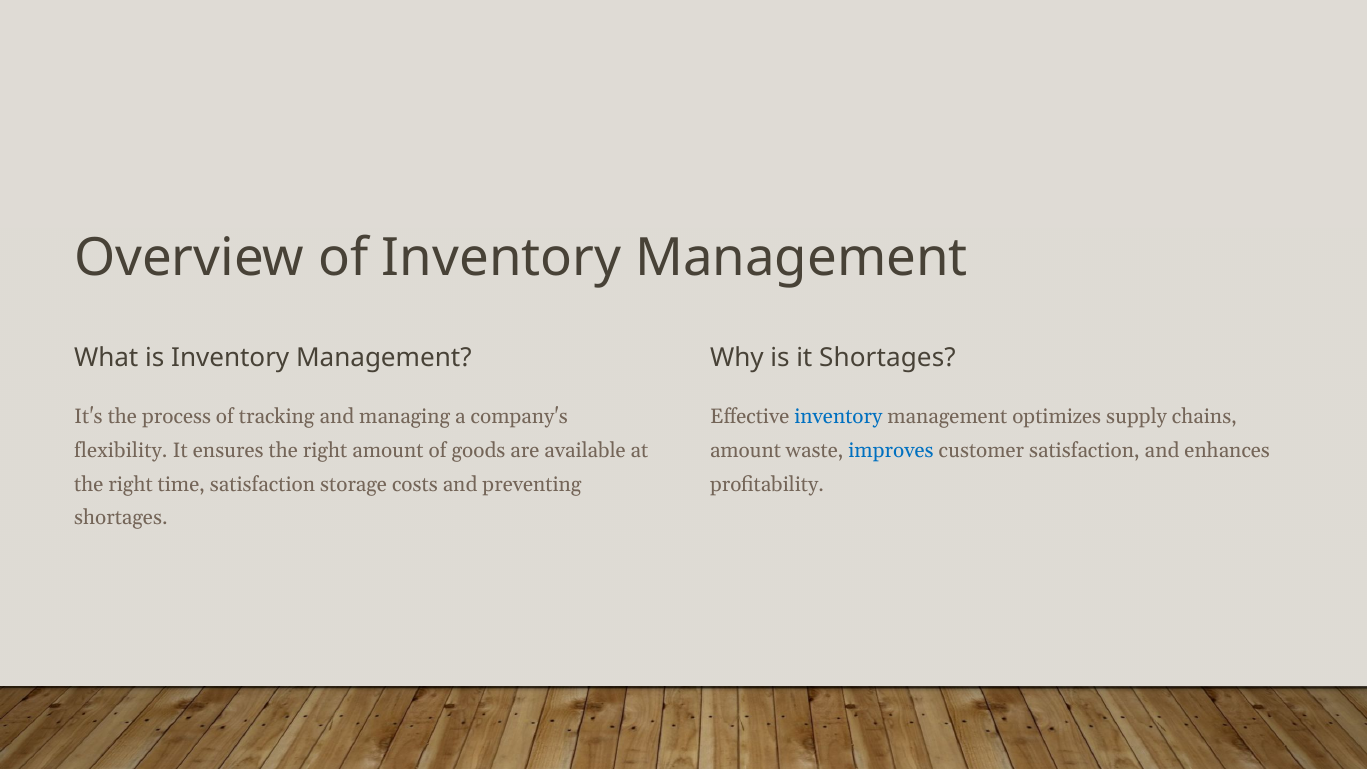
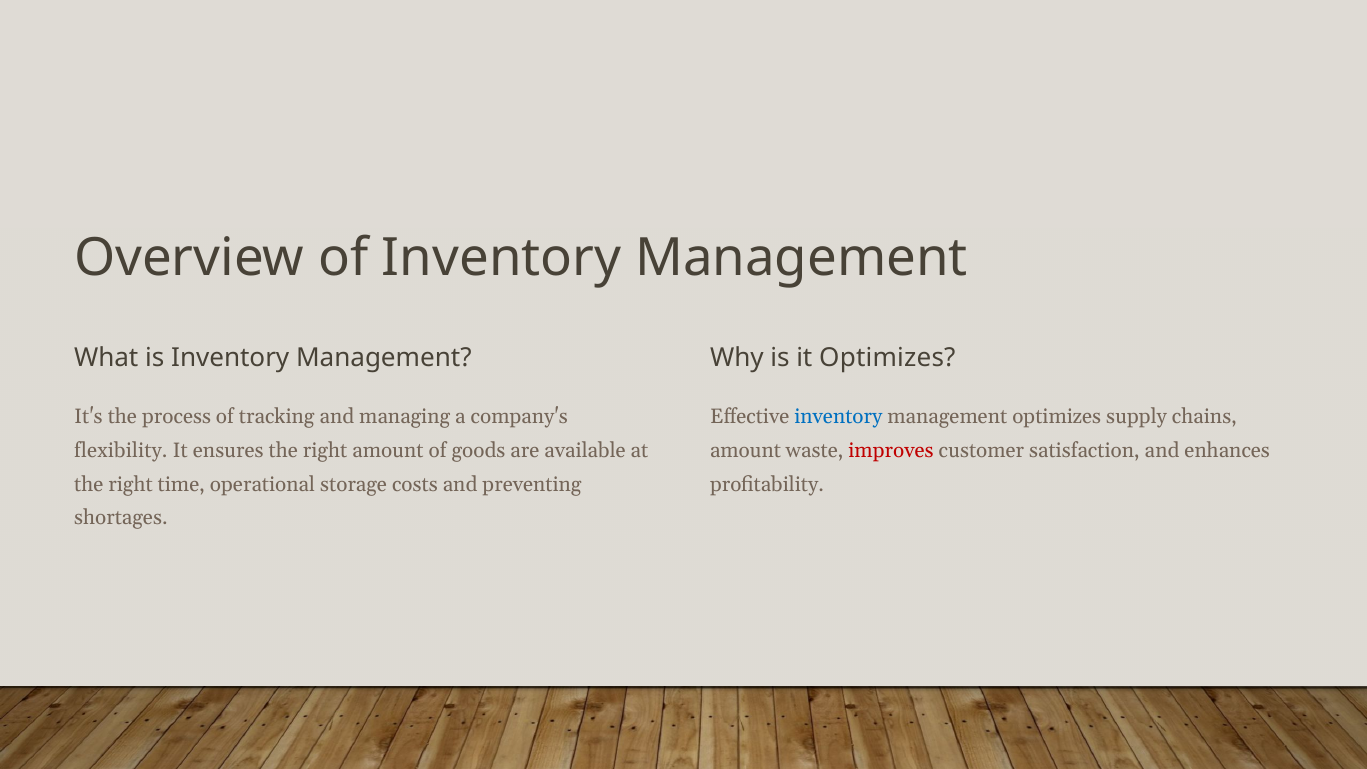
it Shortages: Shortages -> Optimizes (887, 358)
improves colour: blue -> red (891, 450)
time satisfaction: satisfaction -> operational (262, 484)
